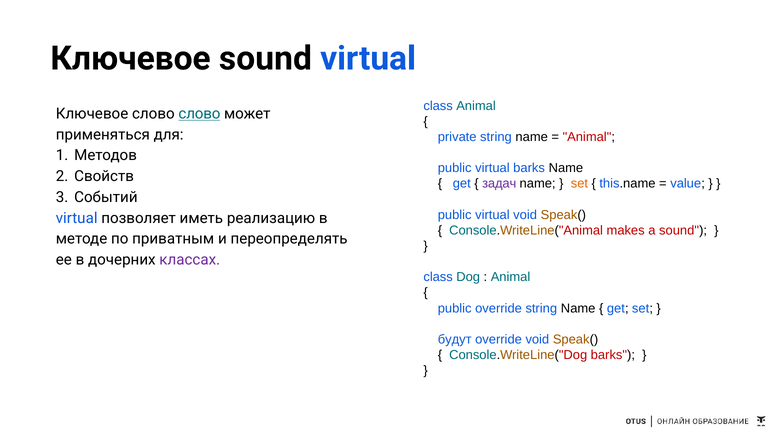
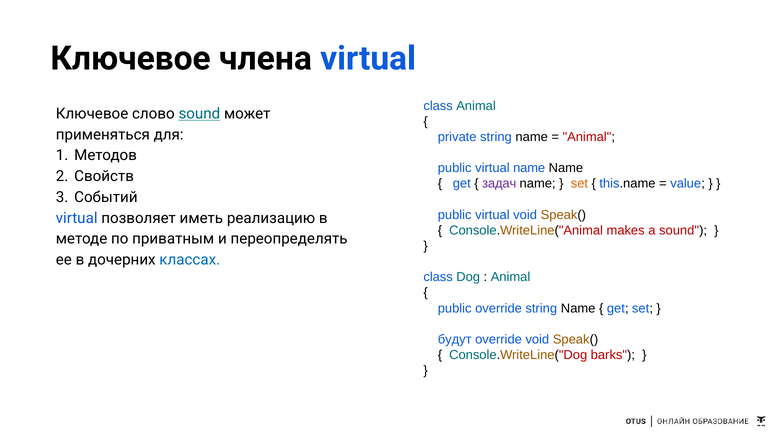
Ключевое sound: sound -> члена (265, 58)
слово слово: слово -> sound (199, 114)
virtual barks: barks -> name (529, 168)
классах colour: purple -> blue (190, 260)
